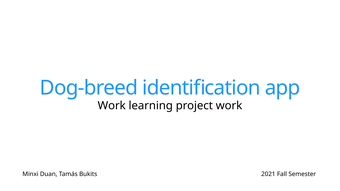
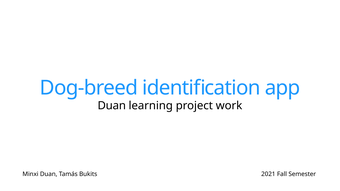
Work: Work -> Duan (112, 106)
